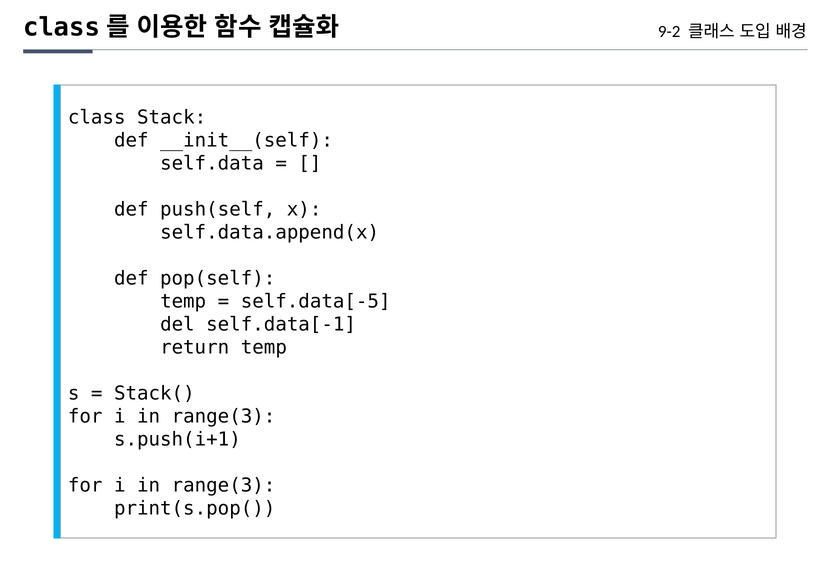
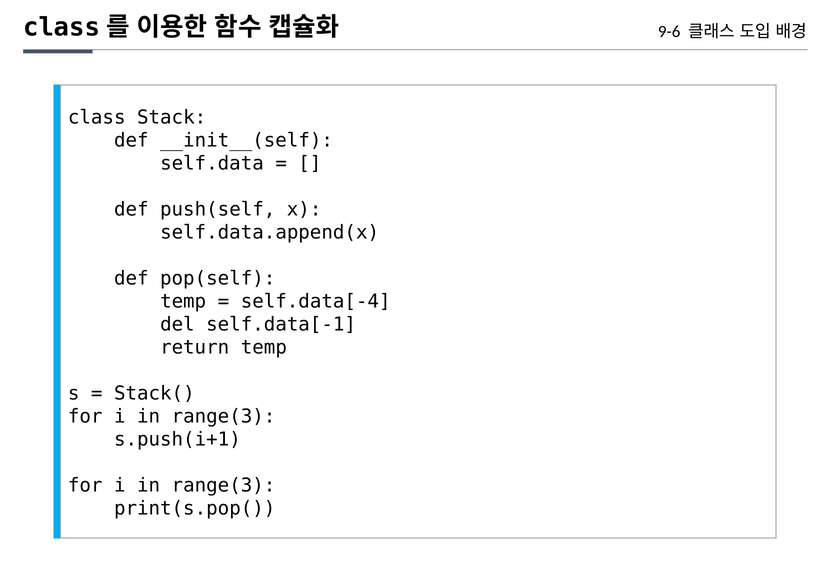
9-2: 9-2 -> 9-6 (669, 31)
self.data[-5: self.data[-5 -> self.data[-4 (316, 301)
